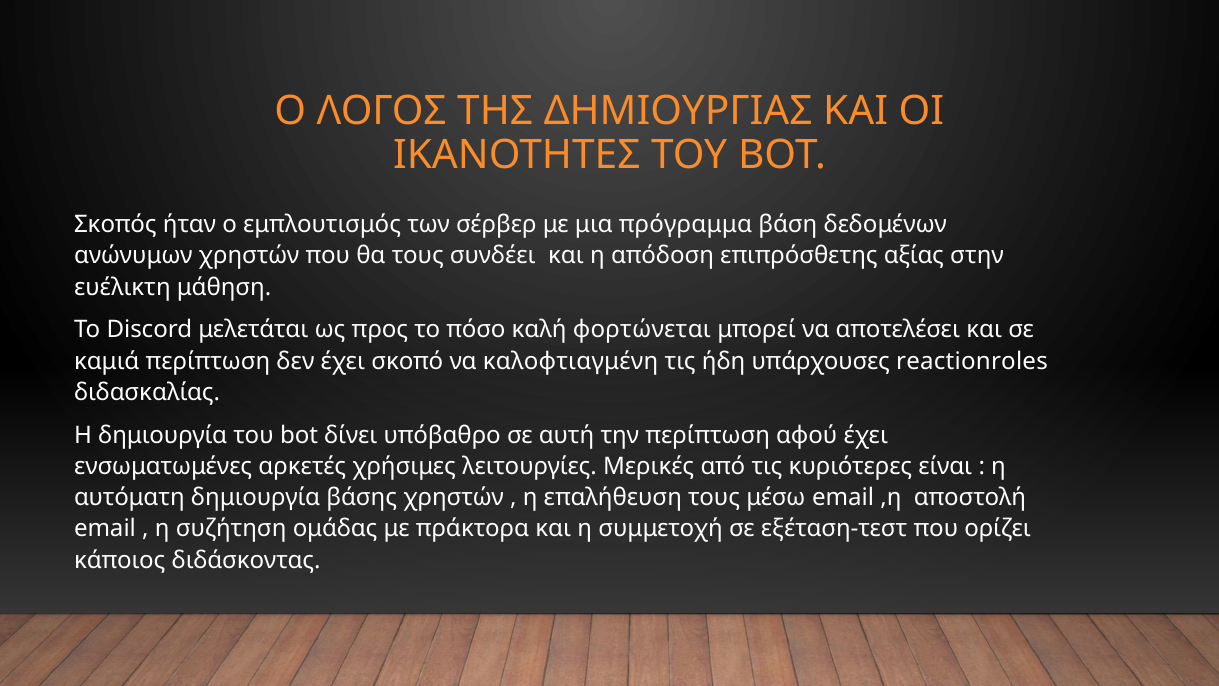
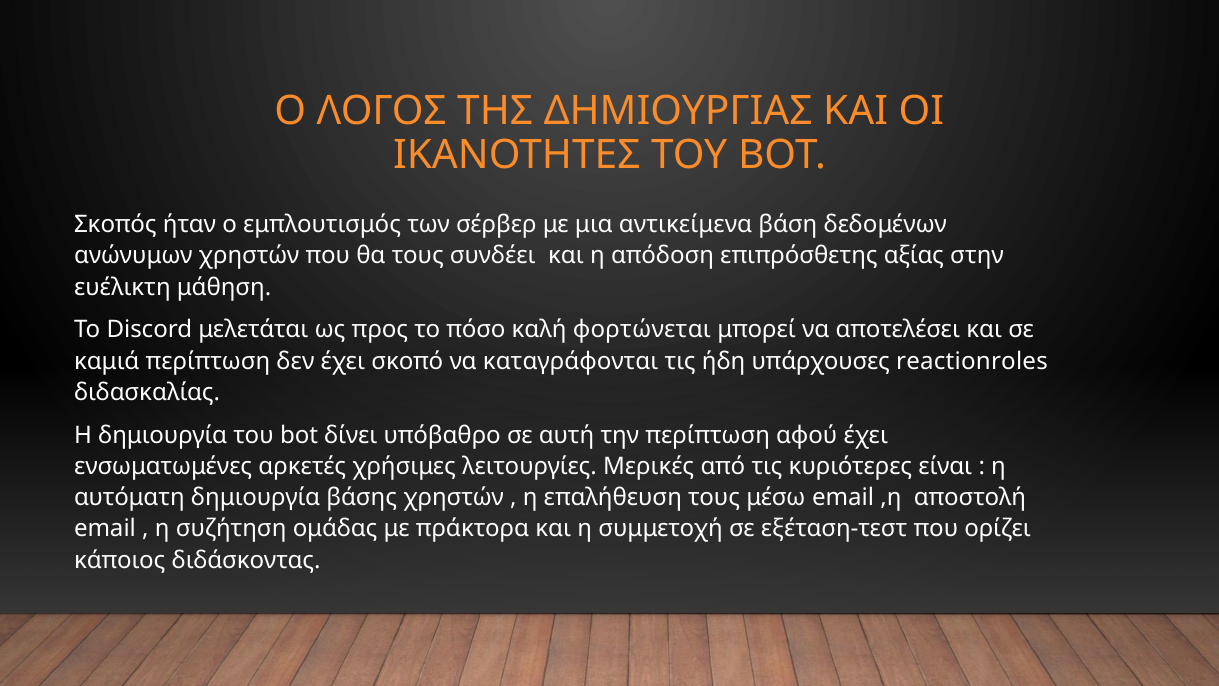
πρόγραμμα: πρόγραμμα -> αντικείμενα (686, 225)
καλοφτιαγμένη: καλοφτιαγμένη -> καταγράφονται (571, 361)
